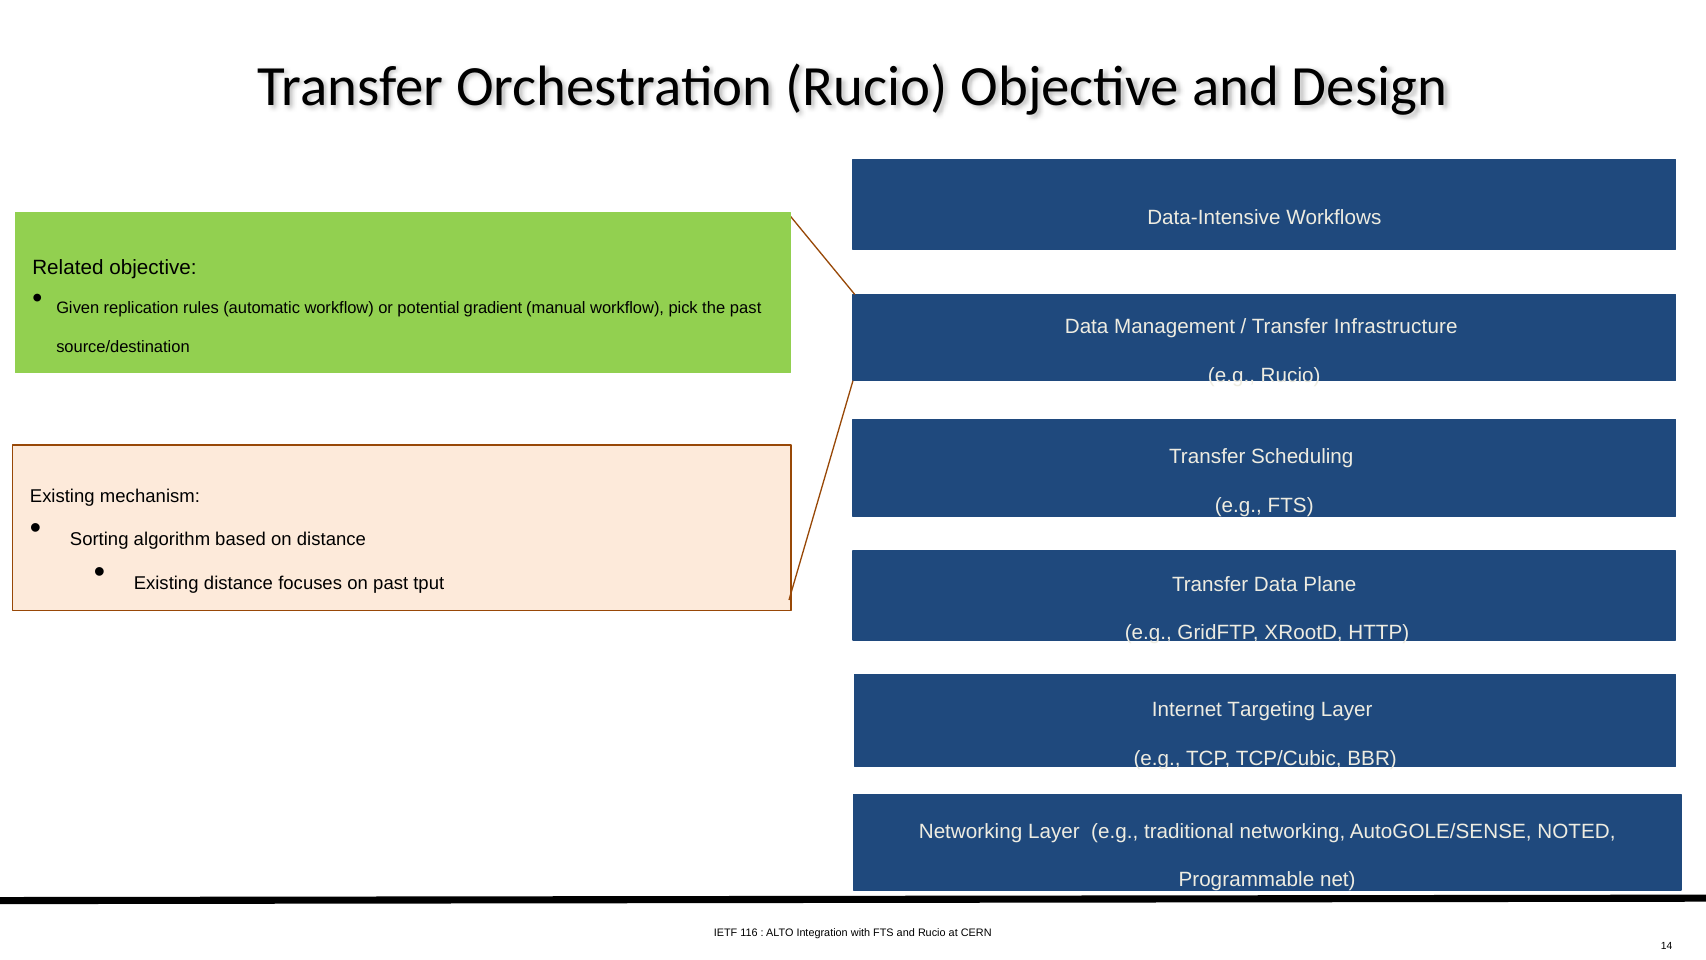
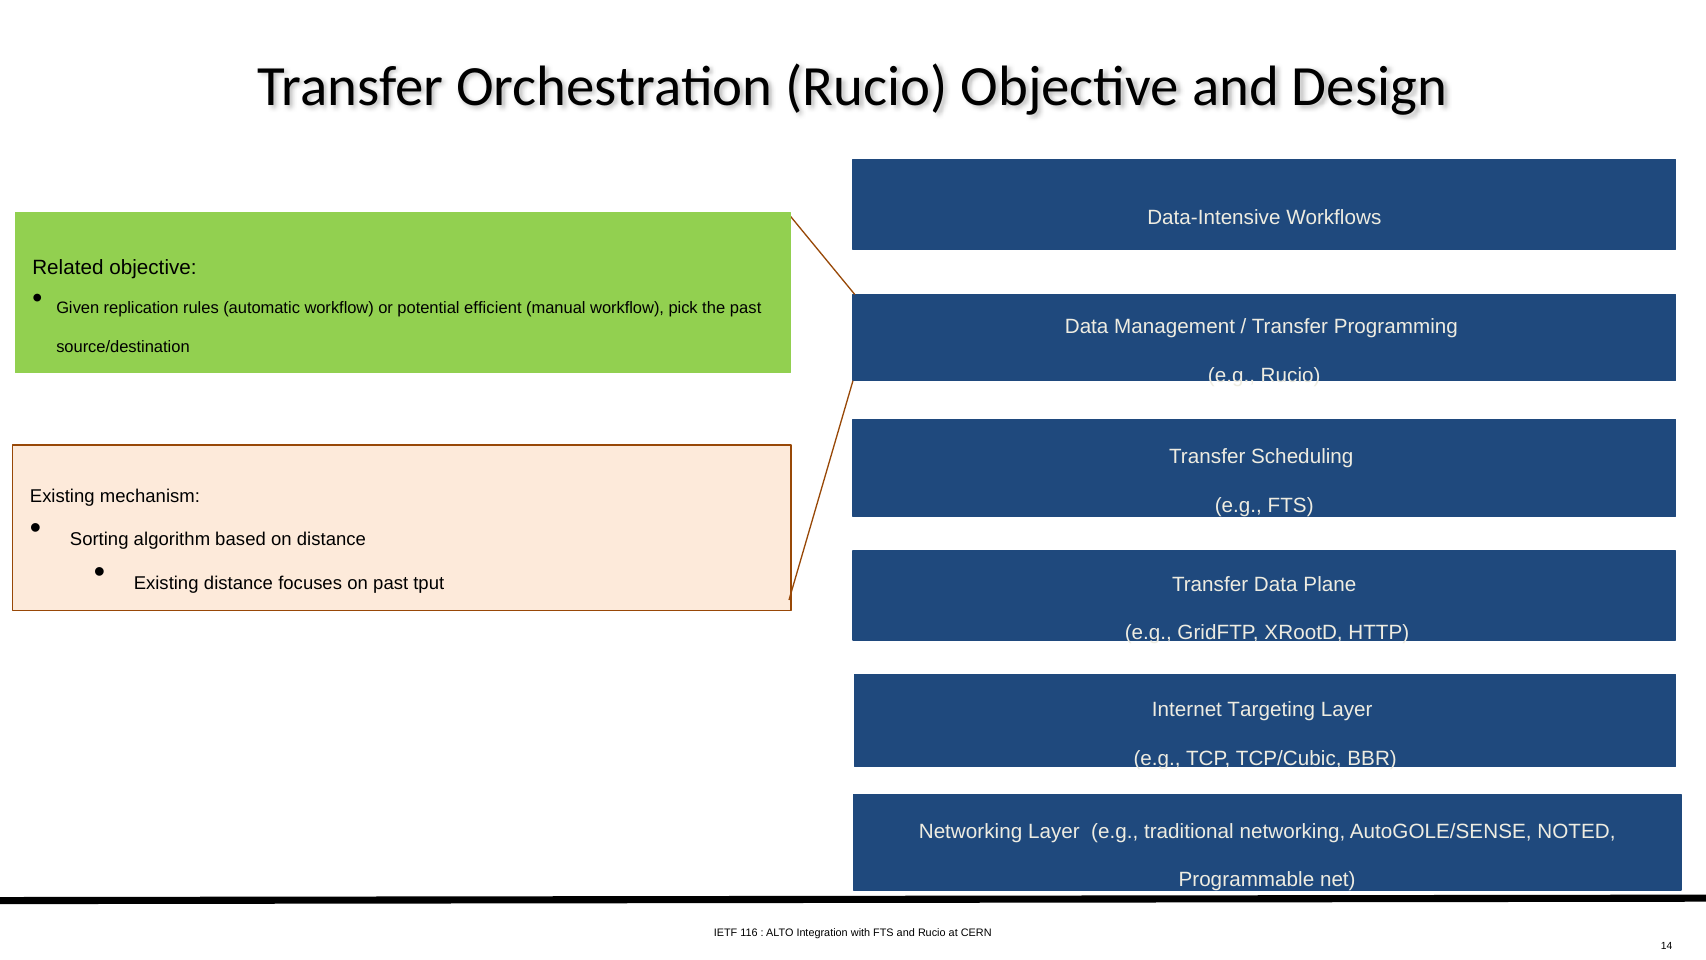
gradient: gradient -> efficient (493, 308)
Infrastructure: Infrastructure -> Programming (1396, 327)
